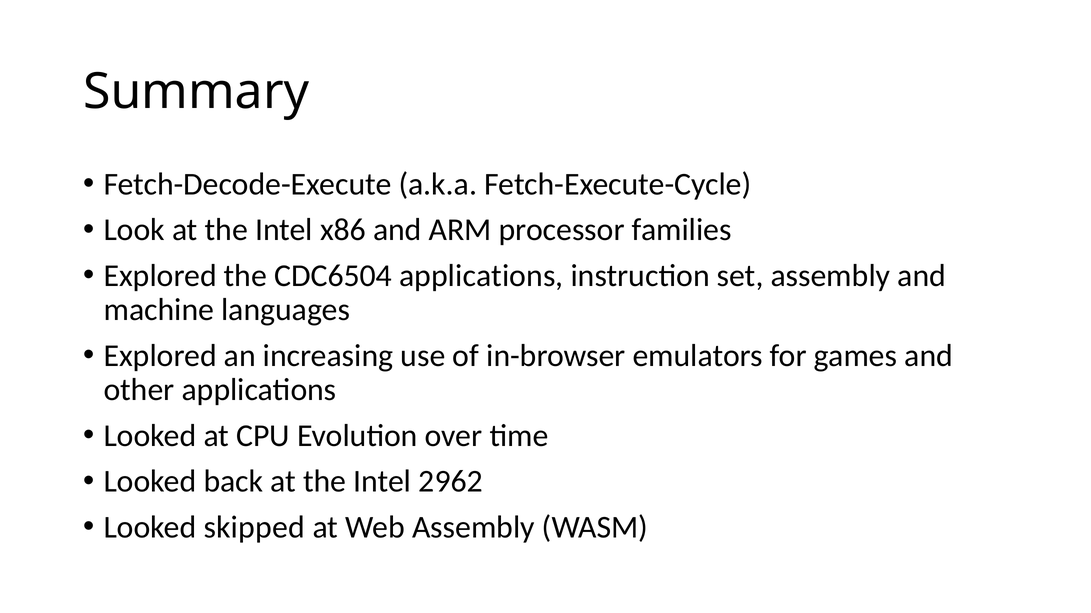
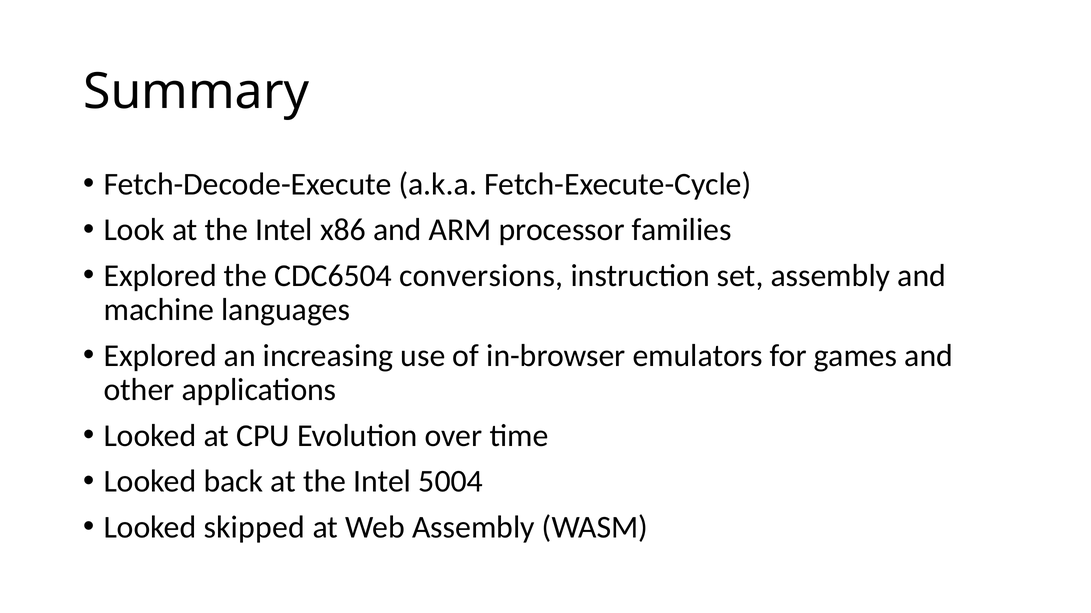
CDC6504 applications: applications -> conversions (481, 276)
2962: 2962 -> 5004 (451, 482)
